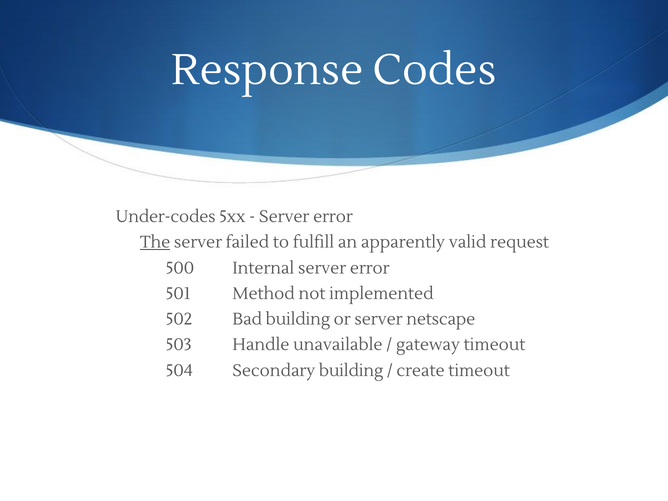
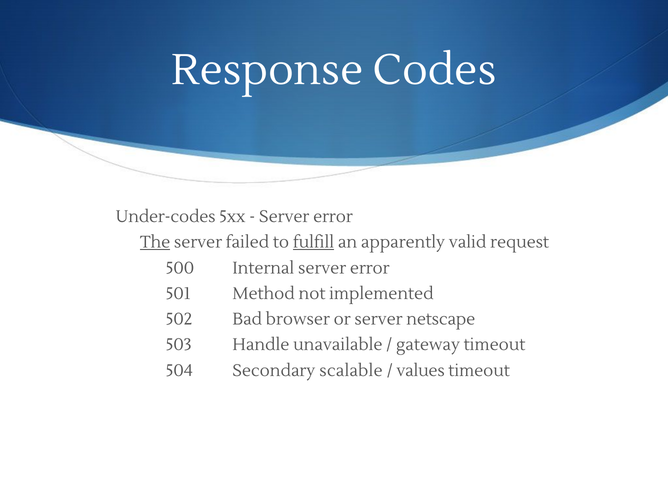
fulfill underline: none -> present (314, 242)
Bad building: building -> browser (298, 319)
Secondary building: building -> scalable (351, 371)
create: create -> values (421, 371)
